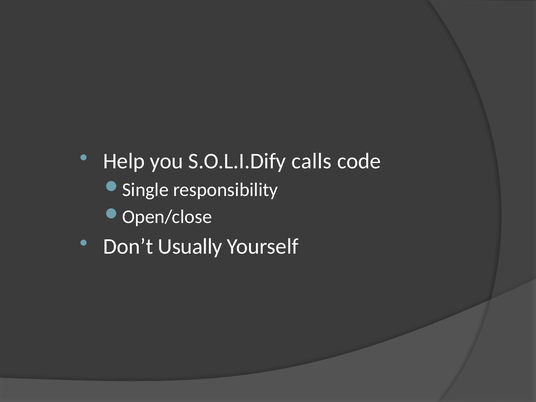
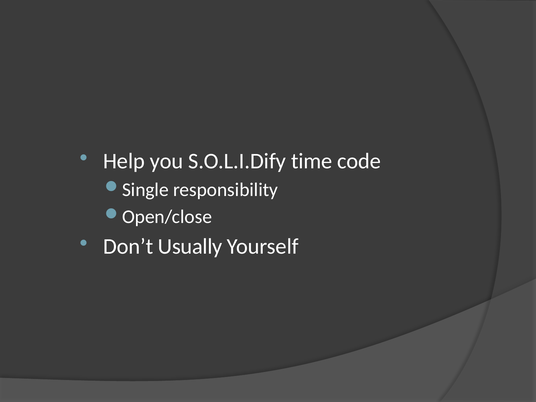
calls: calls -> time (312, 161)
